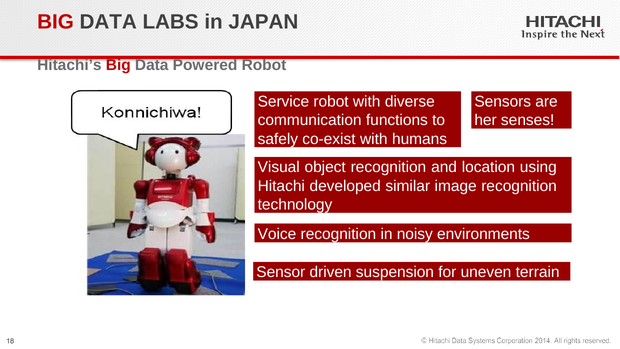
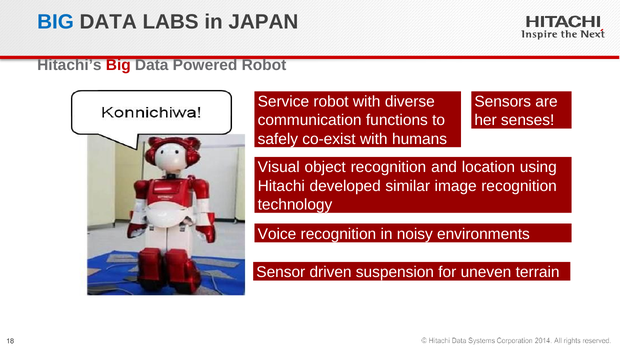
BIG colour: red -> blue (56, 22)
